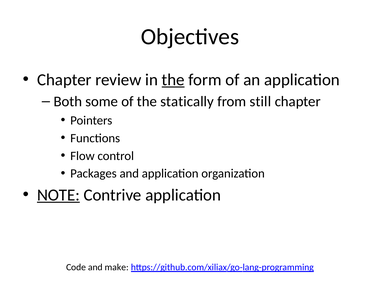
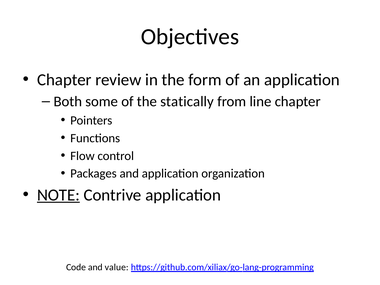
the underline: present -> none (173, 80)
still: still -> line (260, 102)
make: make -> value (117, 267)
